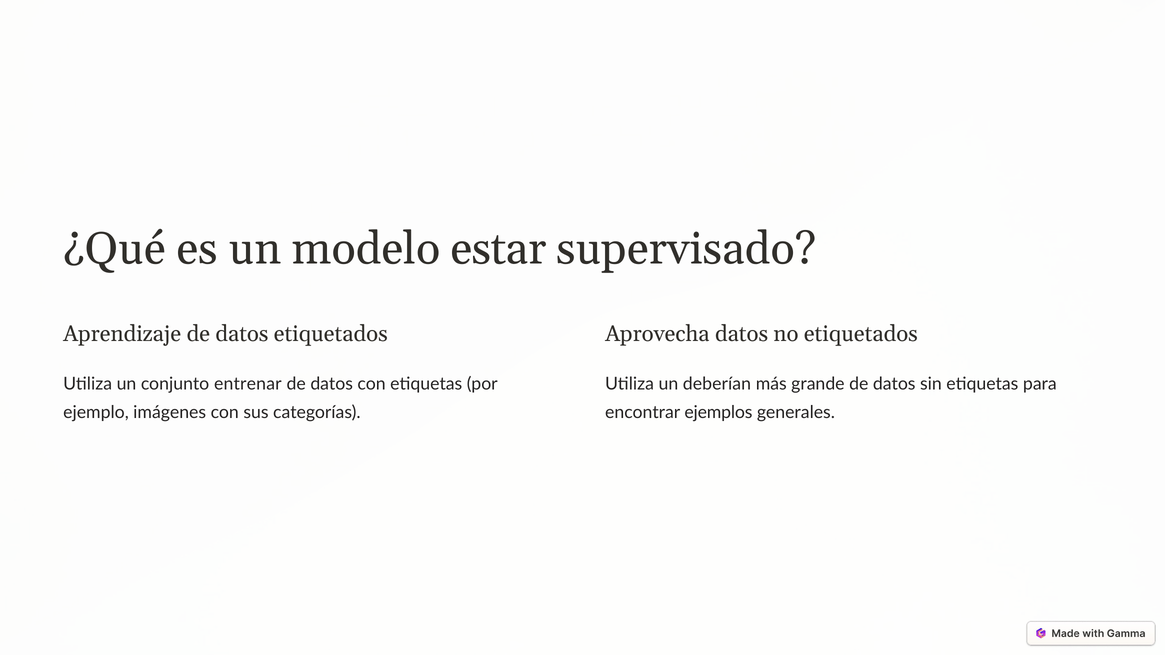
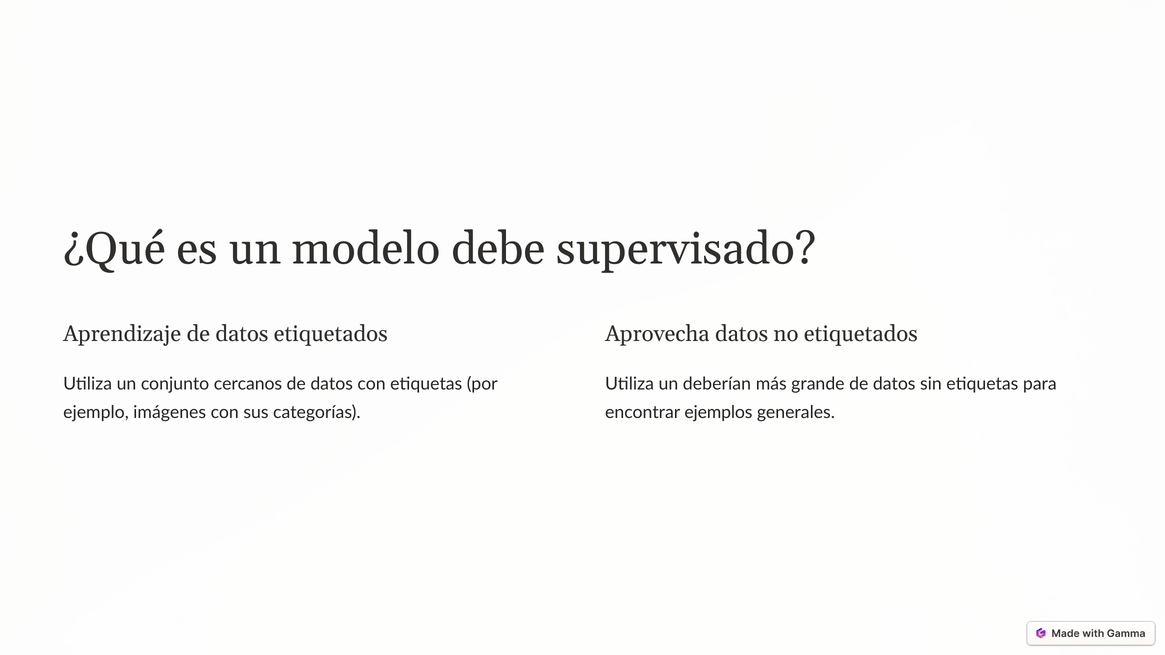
estar: estar -> debe (498, 249)
entrenar: entrenar -> cercanos (248, 384)
